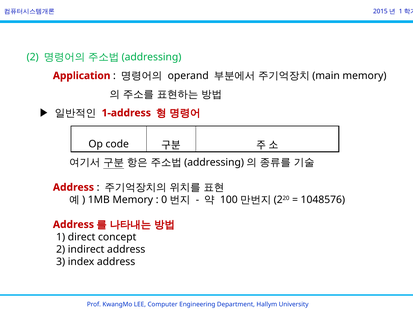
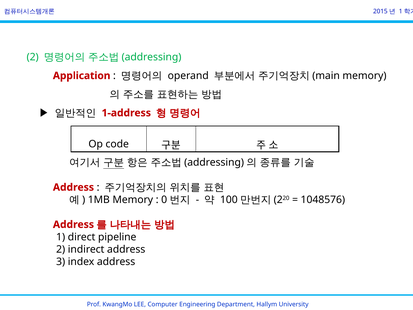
concept: concept -> pipeline (117, 237)
